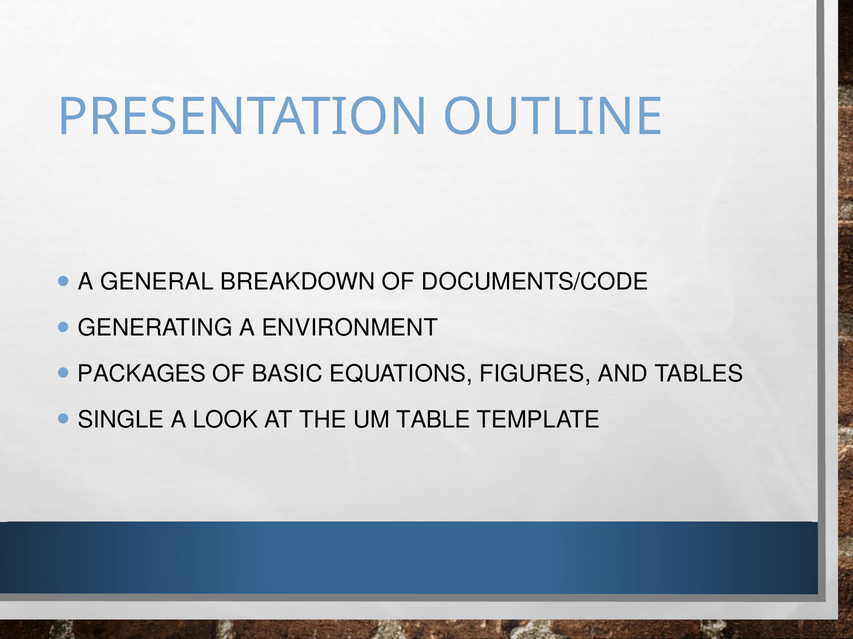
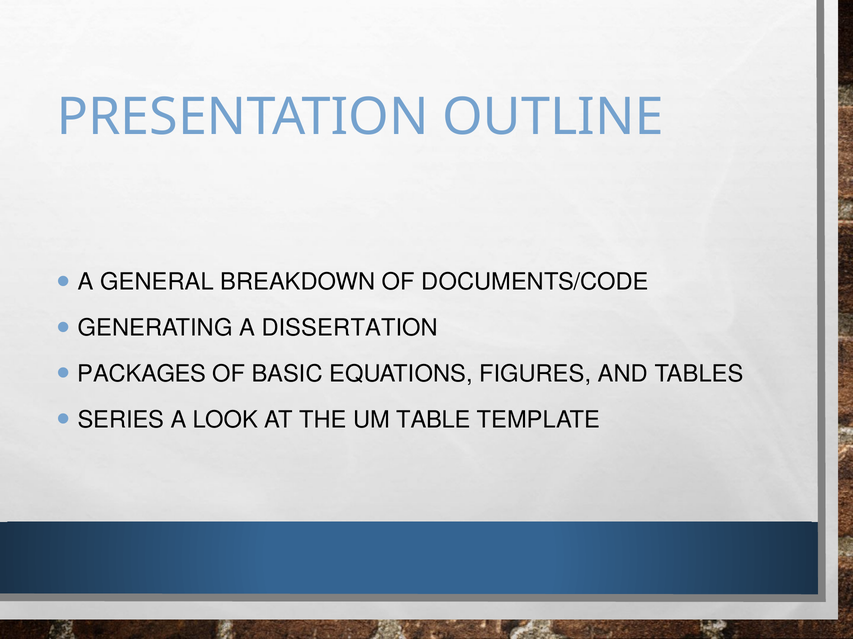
ENVIRONMENT: ENVIRONMENT -> DISSERTATION (350, 328)
SINGLE: SINGLE -> SERIES (121, 420)
